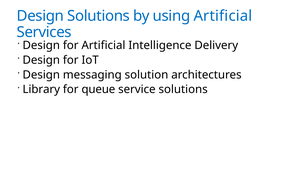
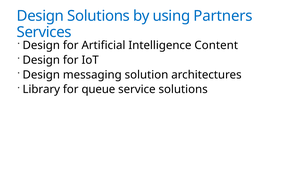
using Artificial: Artificial -> Partners (223, 16)
Delivery: Delivery -> Content (216, 45)
